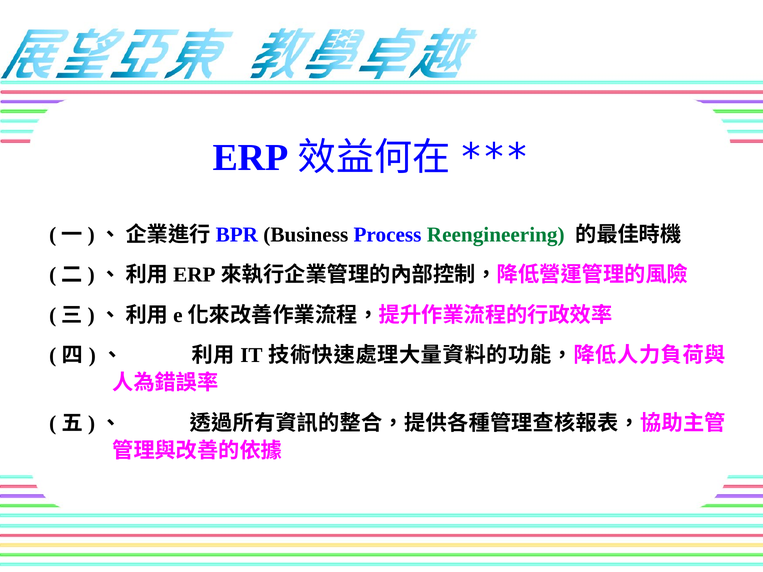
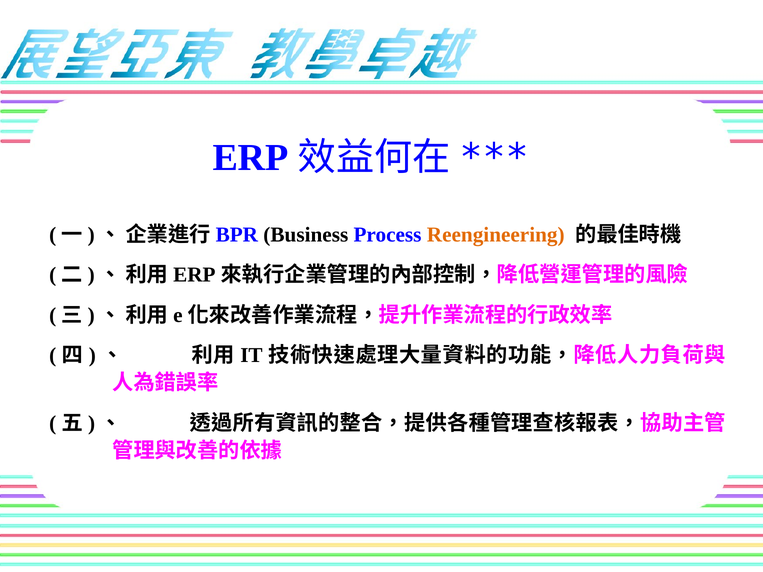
Reengineering colour: green -> orange (496, 235)
